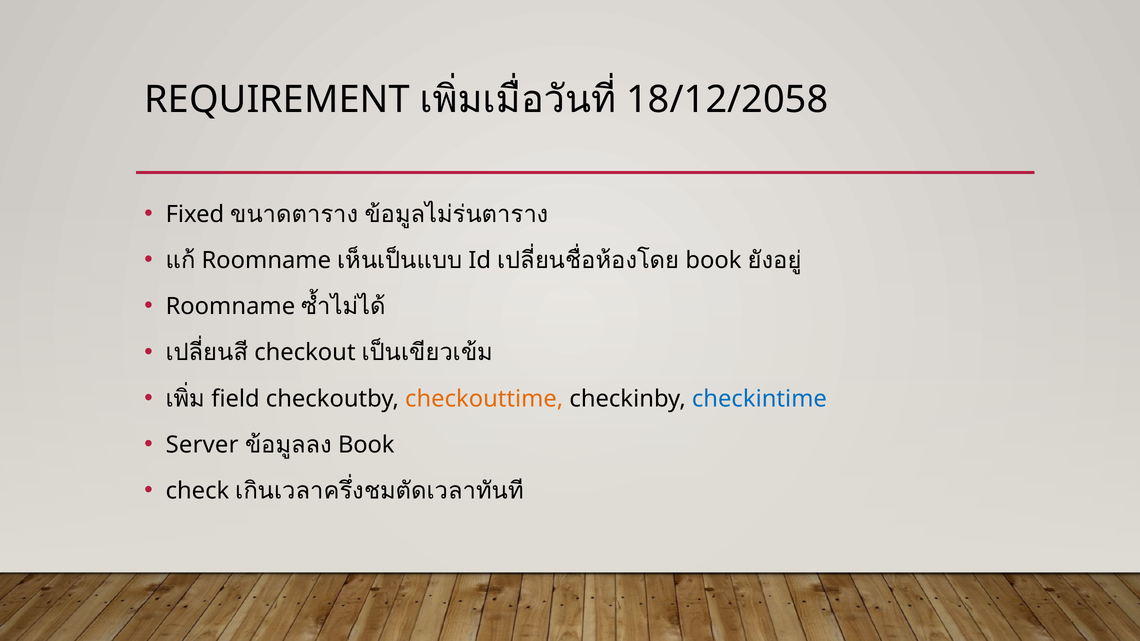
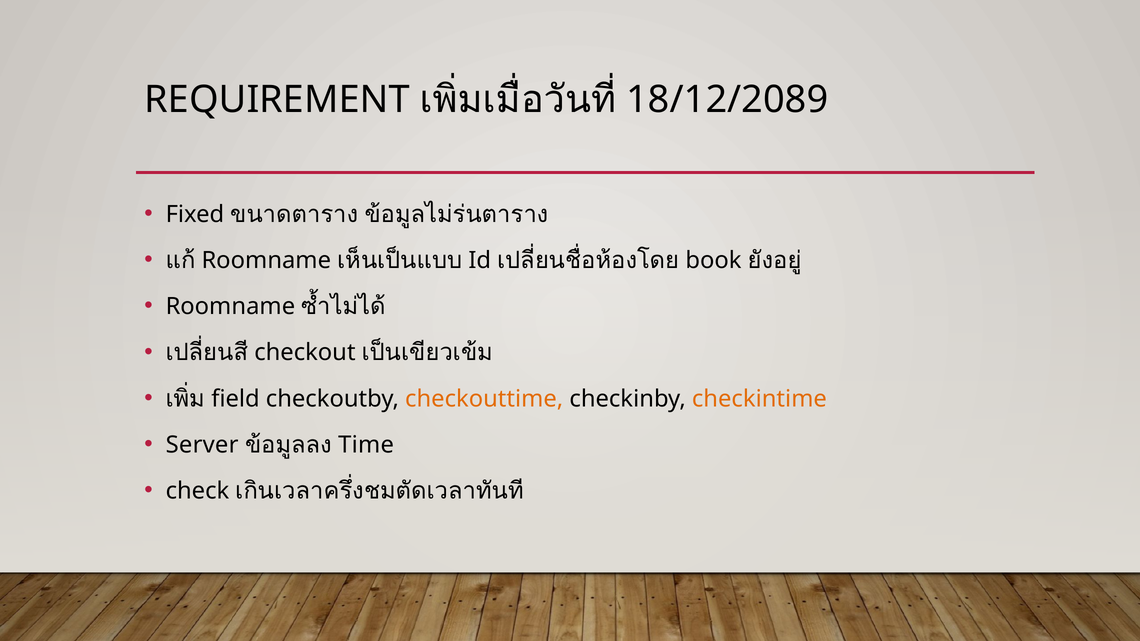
18/12/2058: 18/12/2058 -> 18/12/2089 (727, 100)
checkintime colour: blue -> orange (759, 399)
Book: Book -> Time (366, 445)
